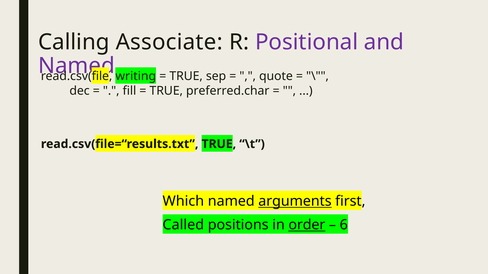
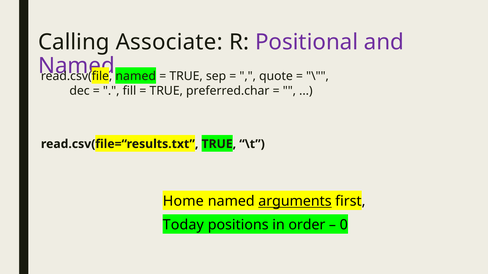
writing: writing -> named (136, 76)
Which: Which -> Home (183, 202)
Called: Called -> Today (183, 225)
order underline: present -> none (307, 225)
6: 6 -> 0 (344, 225)
